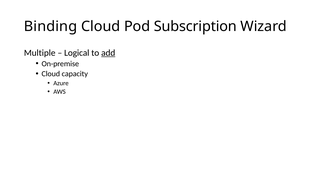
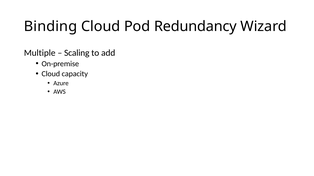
Subscription: Subscription -> Redundancy (195, 26)
Logical: Logical -> Scaling (77, 53)
add underline: present -> none (108, 53)
